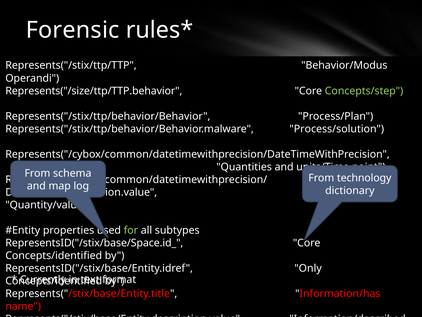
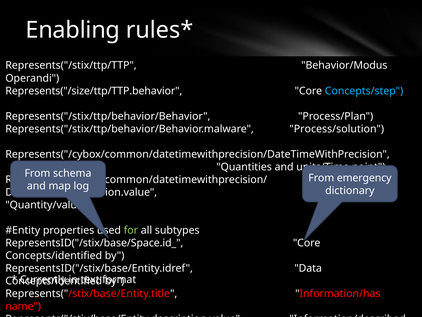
Forensic: Forensic -> Enabling (73, 30)
Concepts/step colour: light green -> light blue (364, 91)
technology: technology -> emergency (364, 178)
Only: Only -> Data (308, 268)
